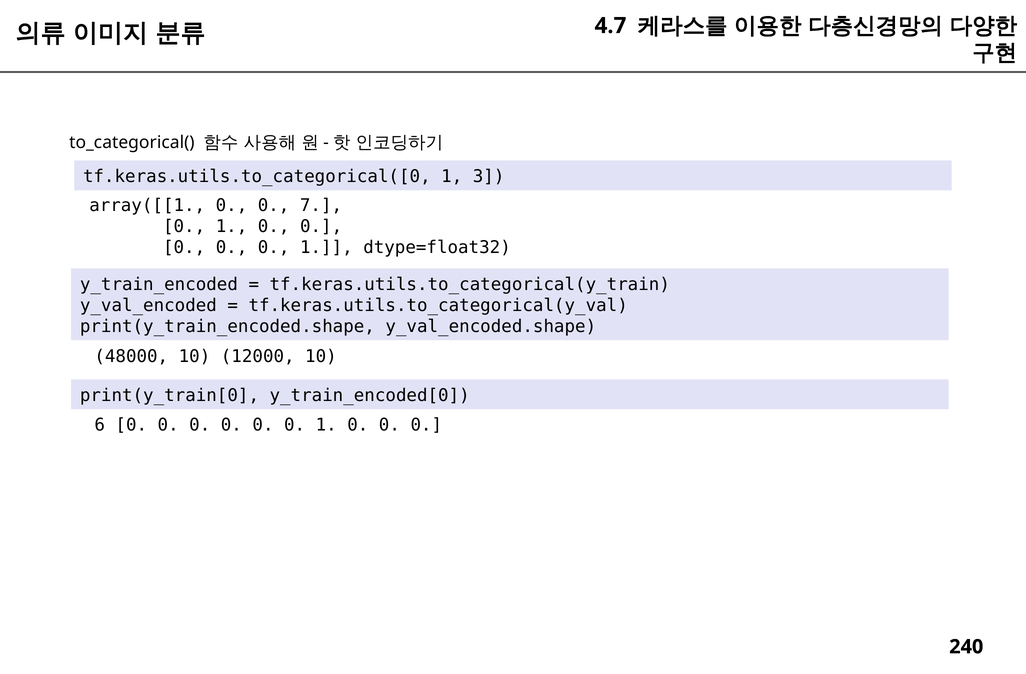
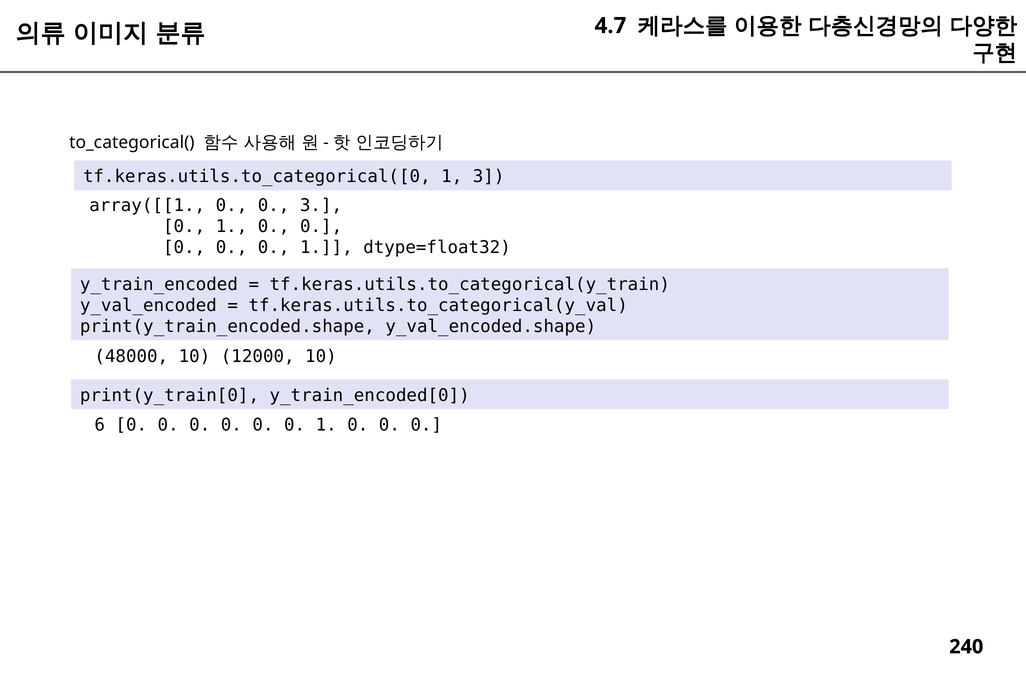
0 7: 7 -> 3 (321, 205)
